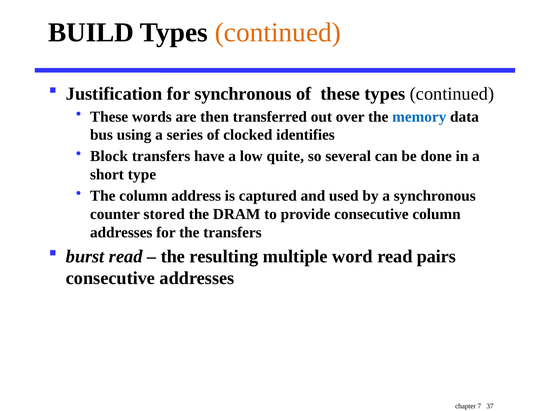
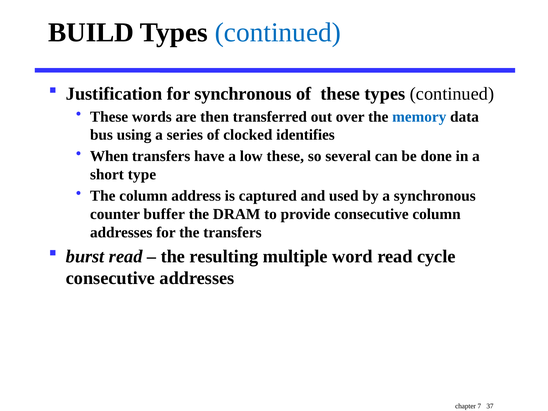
continued colour: orange -> blue (278, 32)
Block: Block -> When (109, 156)
low quite: quite -> these (285, 156)
stored: stored -> buffer (164, 214)
pairs: pairs -> cycle (436, 256)
